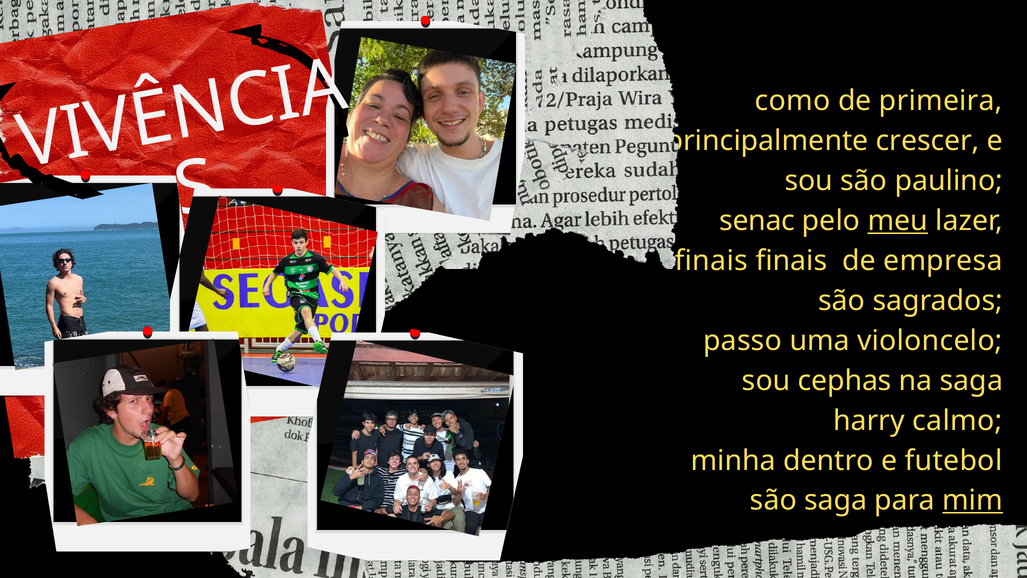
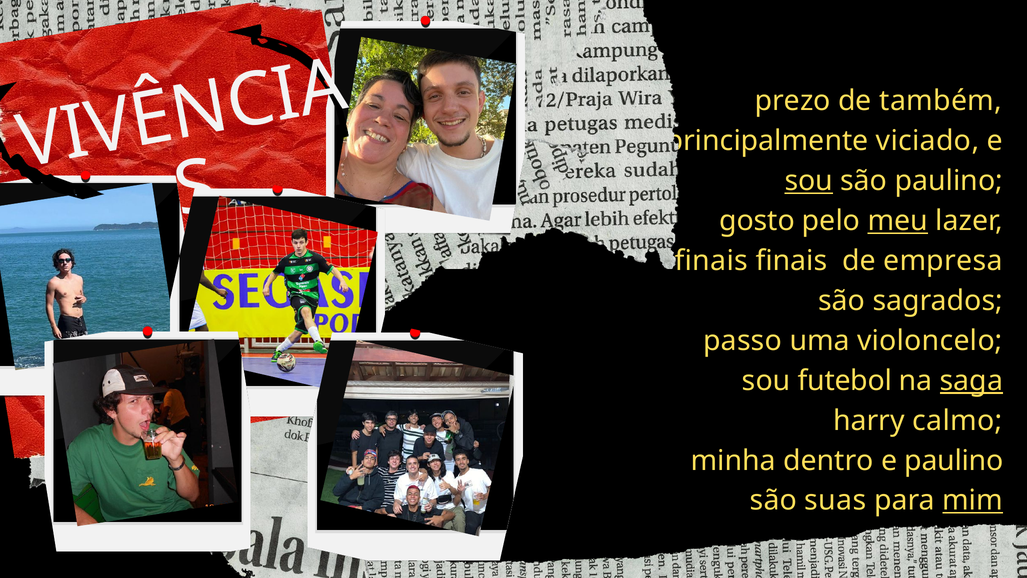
como: como -> prezo (793, 101)
primeira: primeira -> também (941, 101)
crescer: crescer -> viciado (928, 141)
sou underline: none -> present (809, 181)
senac: senac -> gosto (757, 221)
cephas: cephas -> futebol (845, 380)
saga underline: none -> present (971, 380)
e futebol: futebol -> paulino (954, 460)
são saga: saga -> suas (835, 500)
